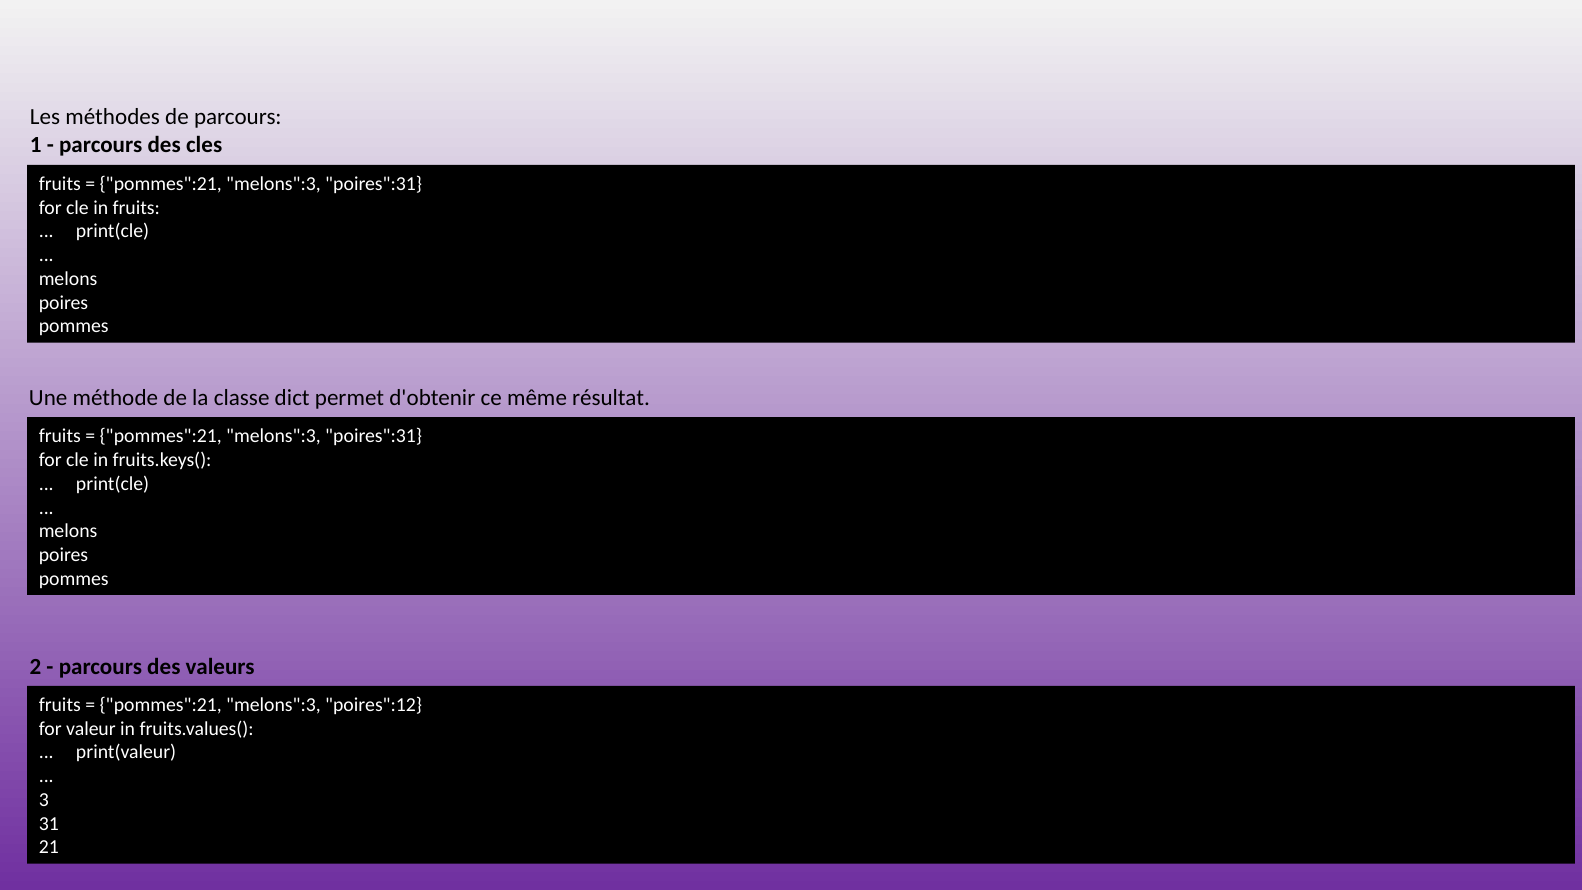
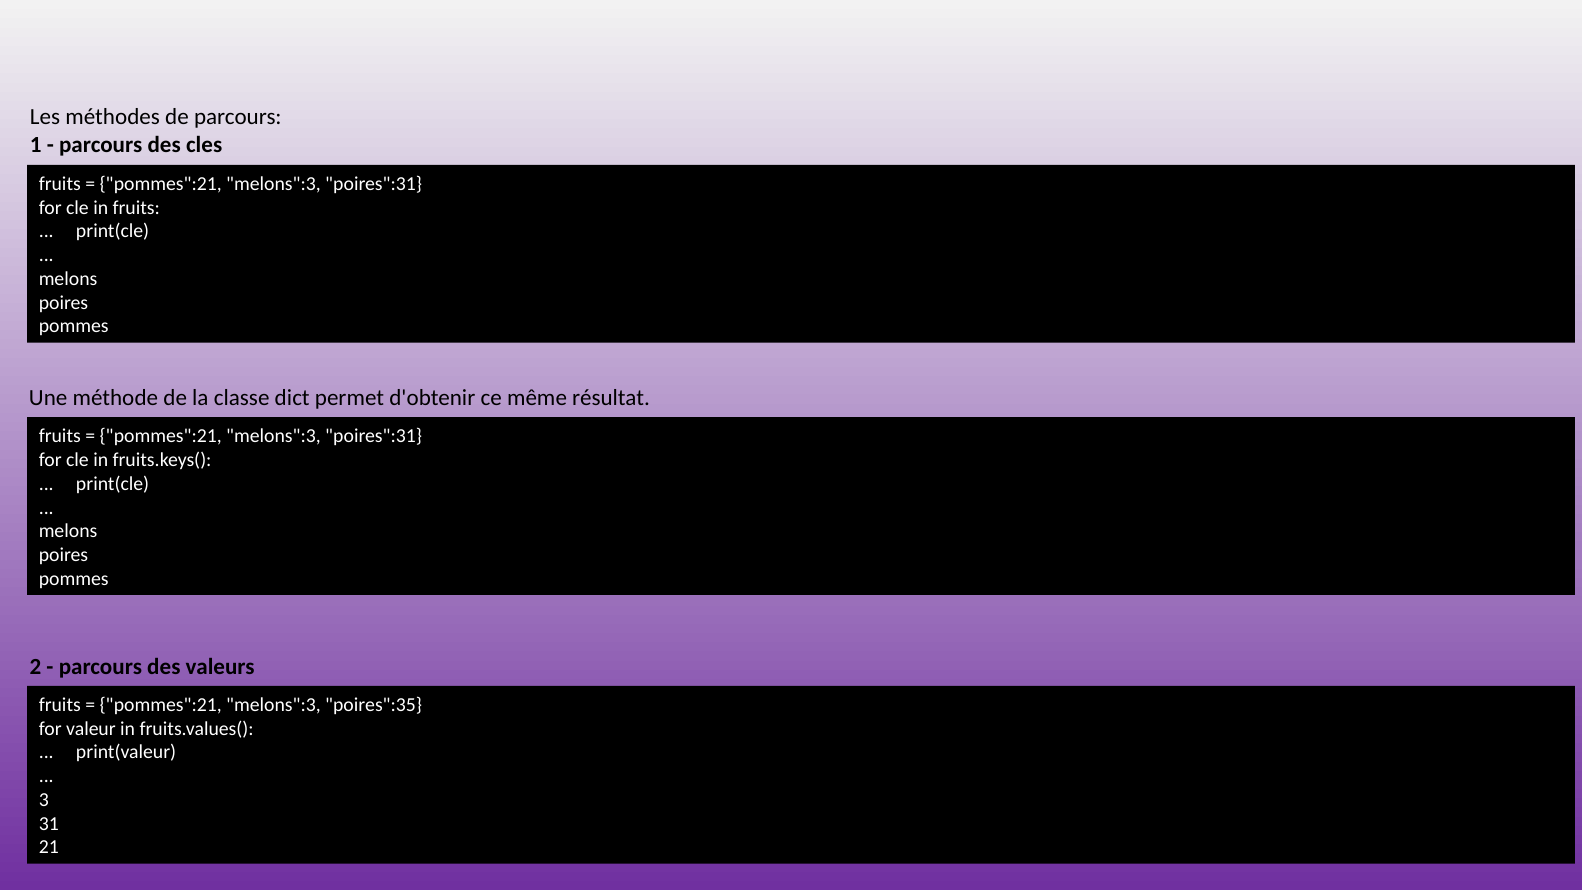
poires":12: poires":12 -> poires":35 (374, 705)
